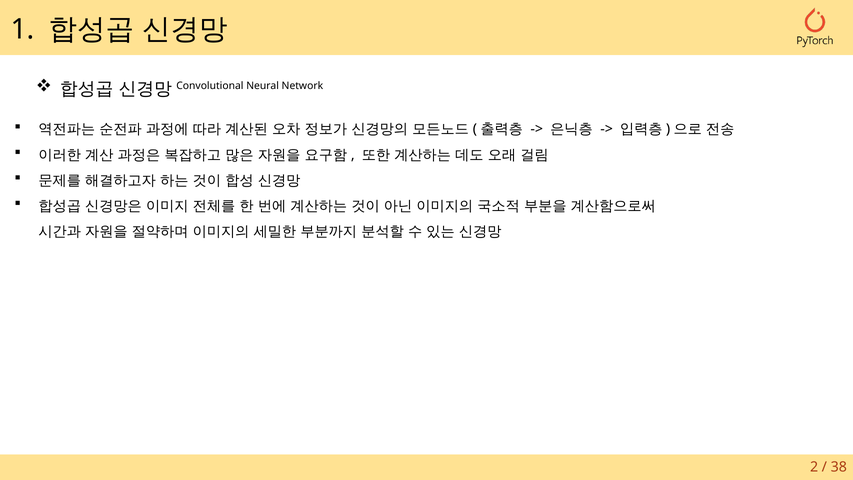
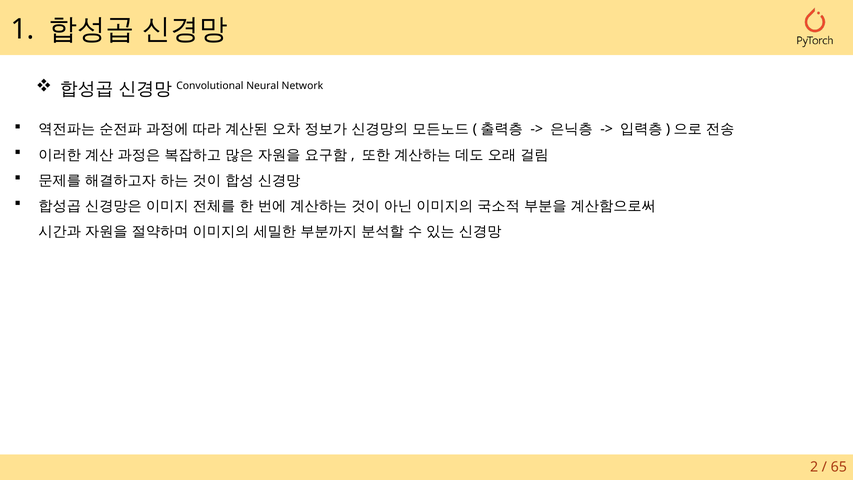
38: 38 -> 65 (839, 467)
